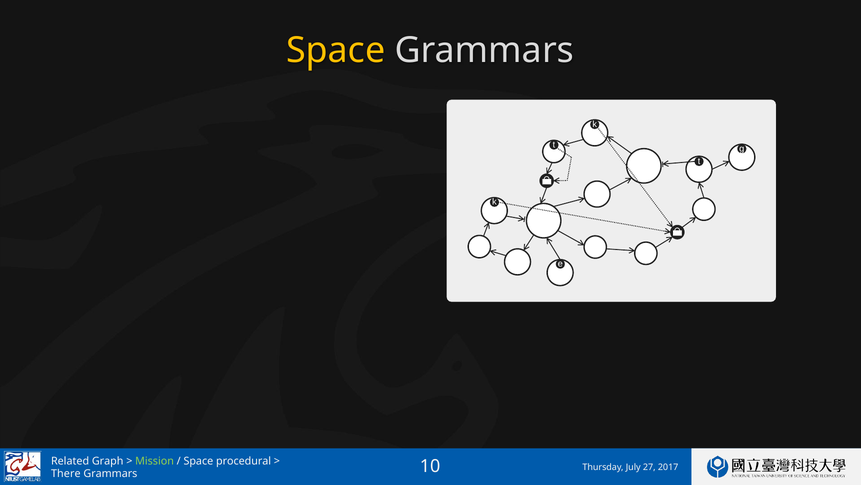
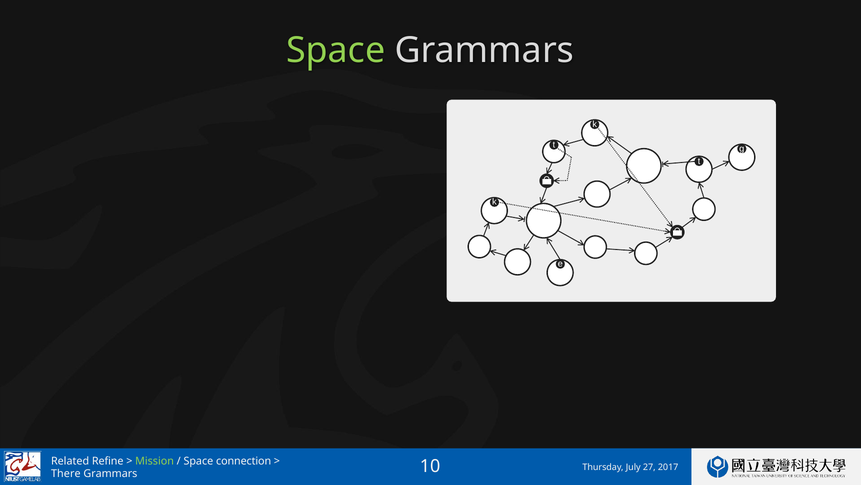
Space colour: yellow -> light green (336, 50)
Graph: Graph -> Refine (108, 460)
procedural: procedural -> connection (244, 460)
